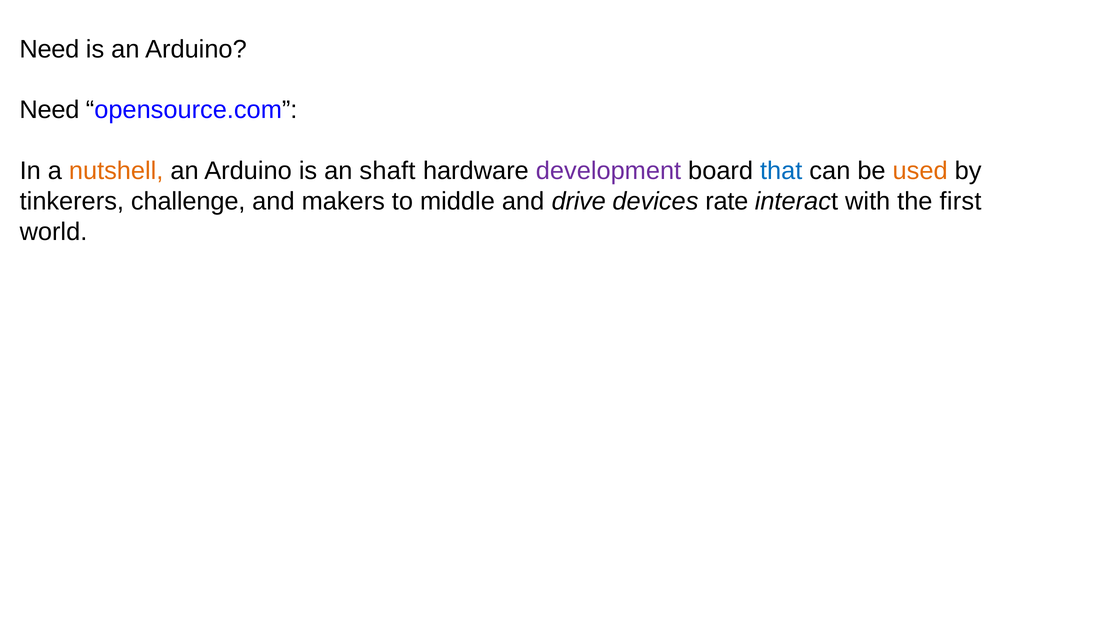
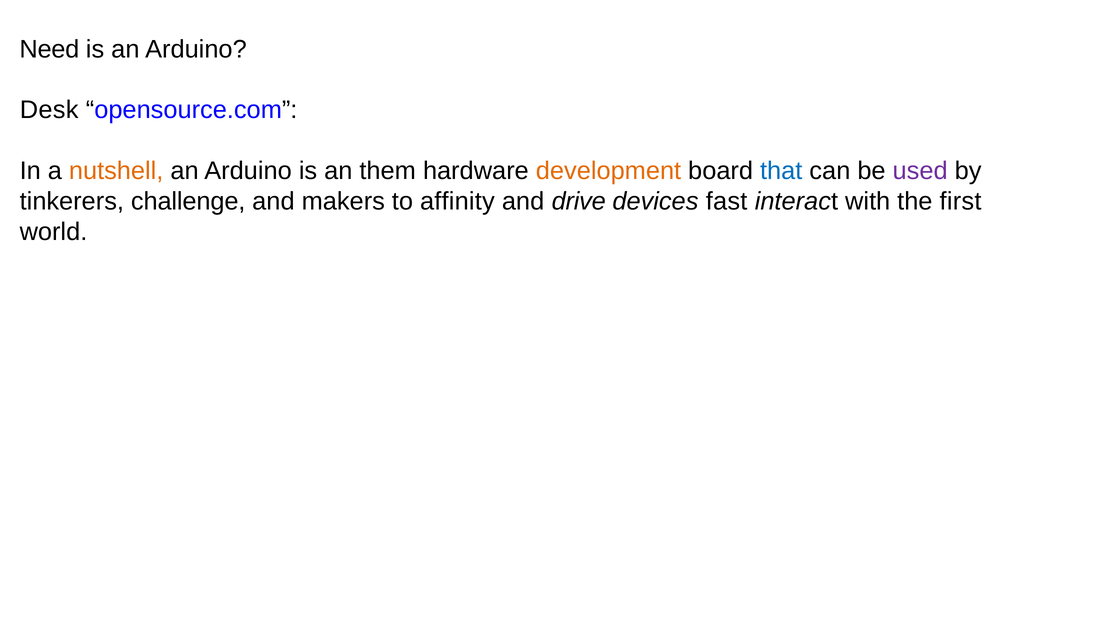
Need: Need -> Desk (49, 110)
shaft: shaft -> them (388, 171)
development colour: purple -> orange (609, 171)
used colour: orange -> purple (920, 171)
middle: middle -> affinity (457, 202)
rate: rate -> fast (727, 202)
